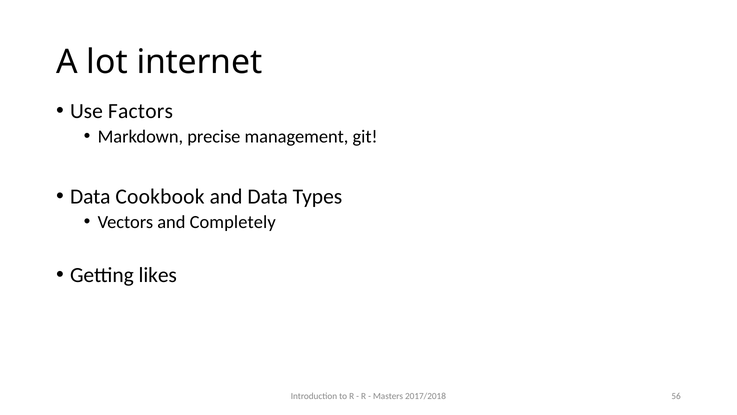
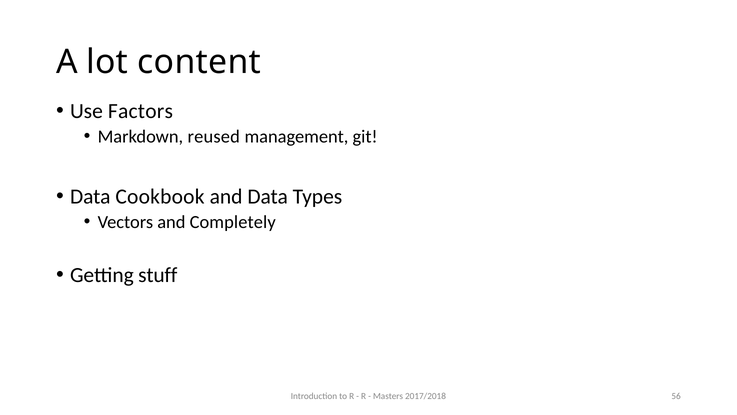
internet: internet -> content (199, 62)
precise: precise -> reused (214, 136)
likes: likes -> stuff (158, 275)
